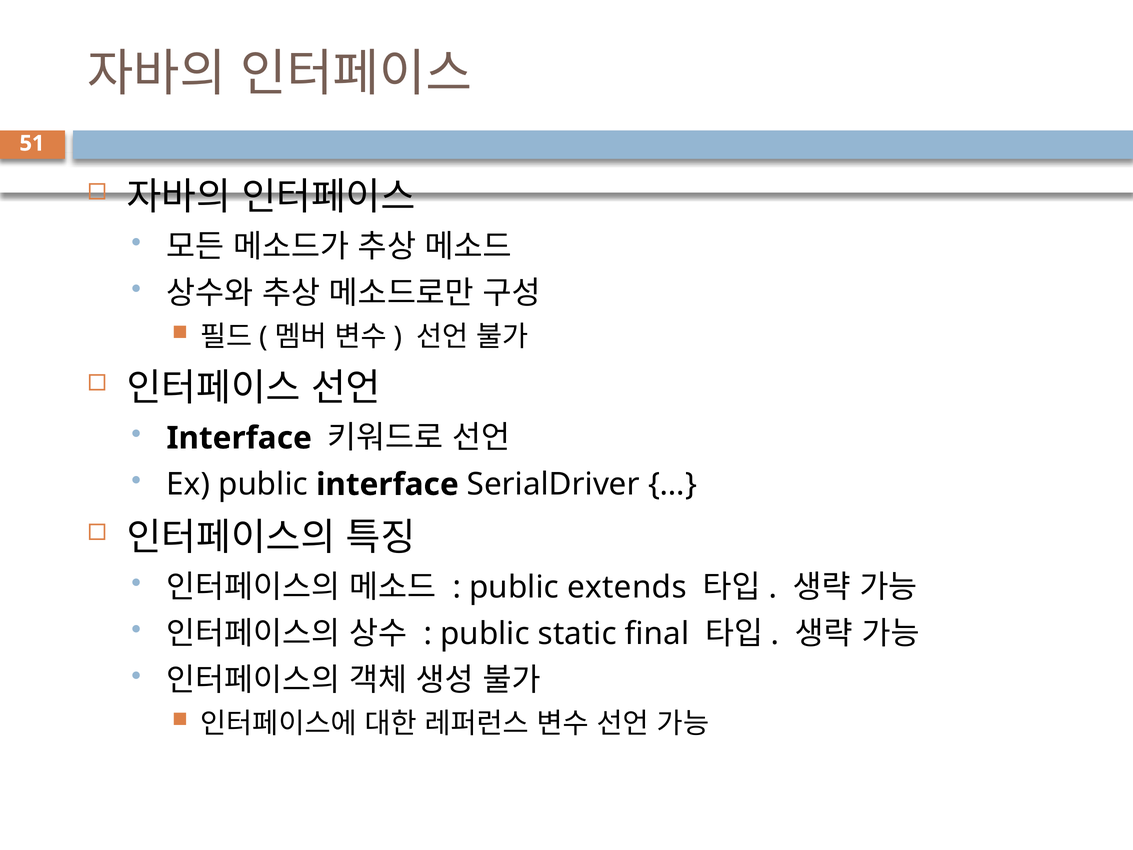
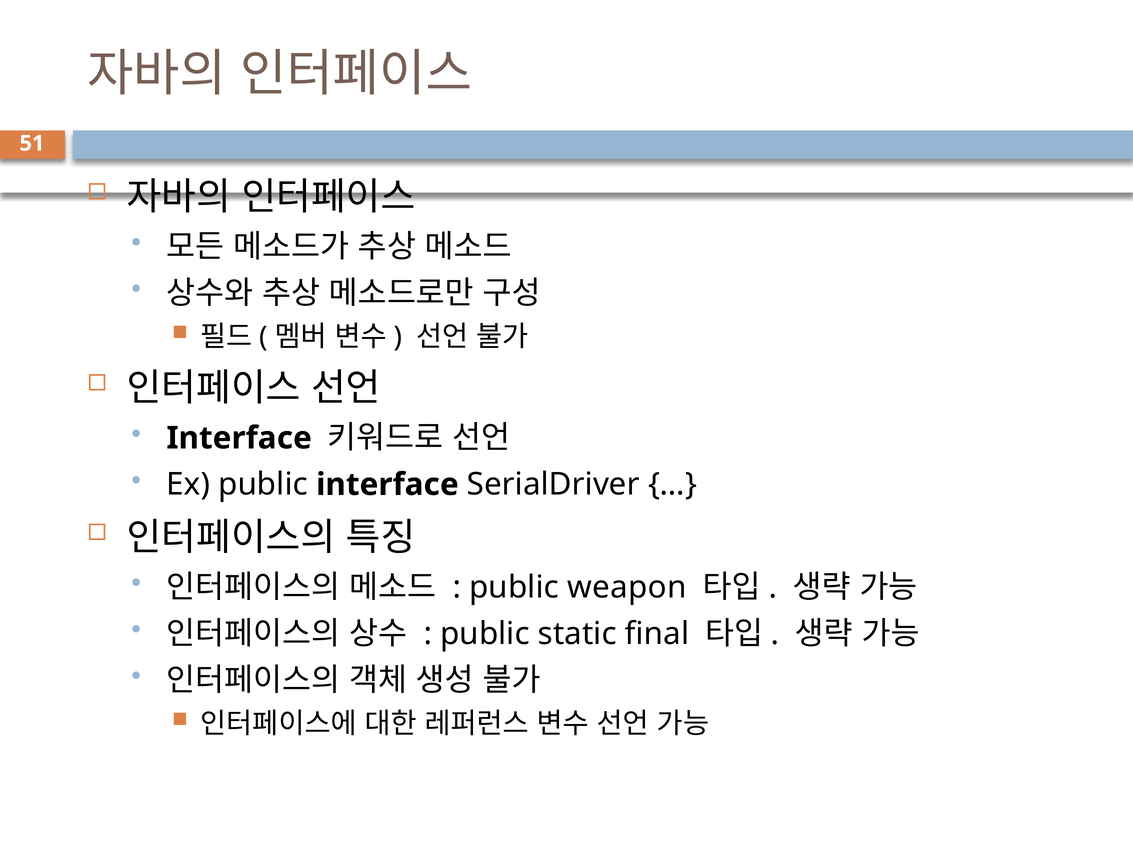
extends: extends -> weapon (627, 587)
